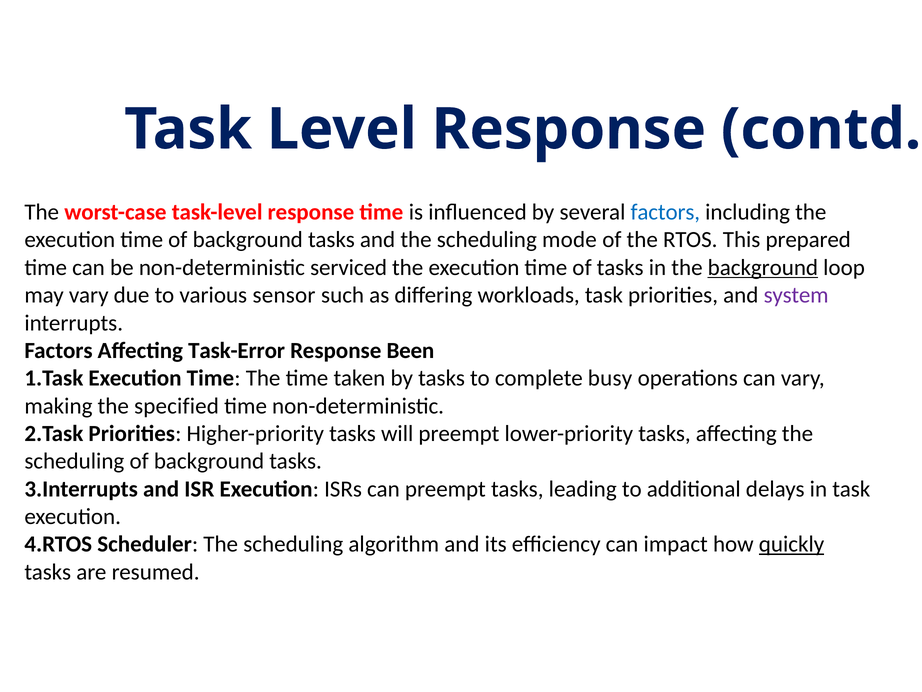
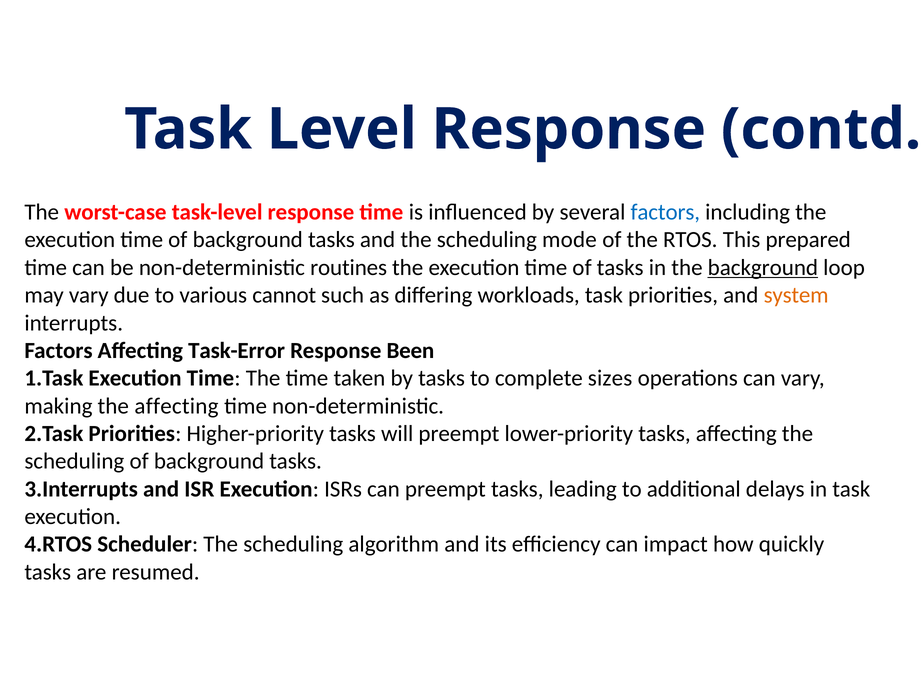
serviced: serviced -> routines (349, 267)
sensor: sensor -> cannot (284, 295)
system colour: purple -> orange (796, 295)
busy: busy -> sizes (610, 378)
the specified: specified -> affecting (177, 406)
quickly underline: present -> none (792, 544)
